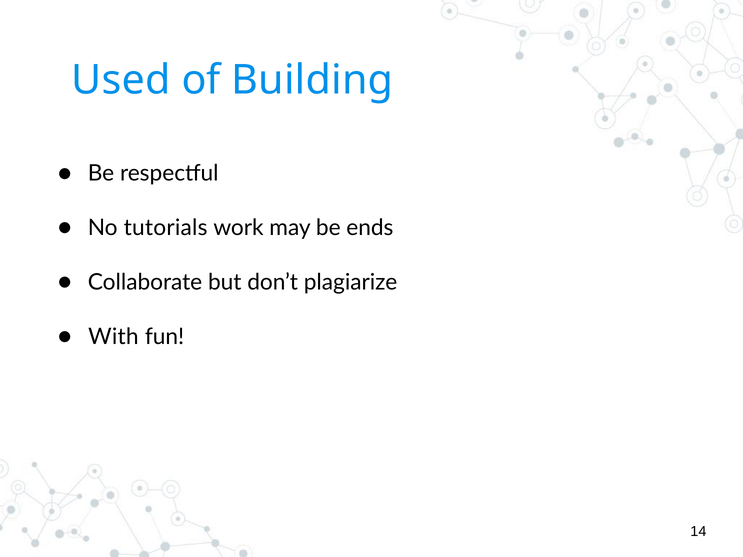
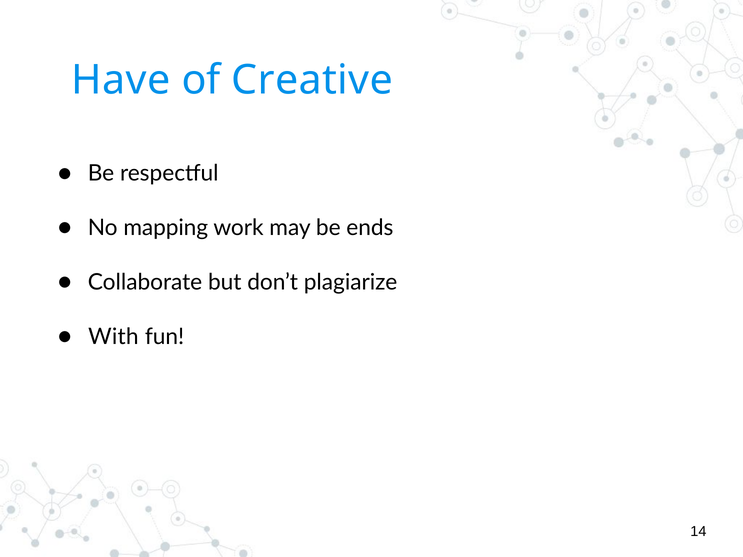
Used: Used -> Have (121, 80)
Building: Building -> Creative (312, 80)
tutorials: tutorials -> mapping (166, 228)
